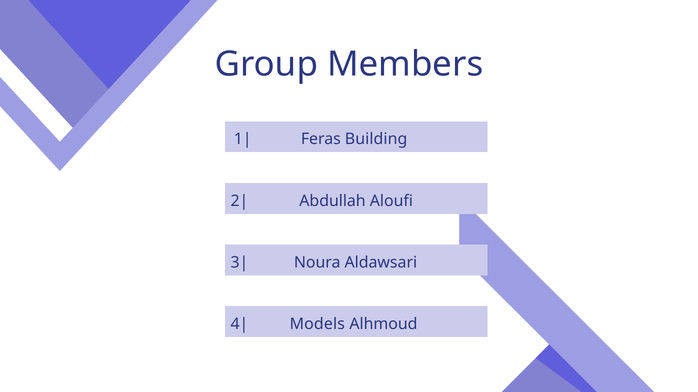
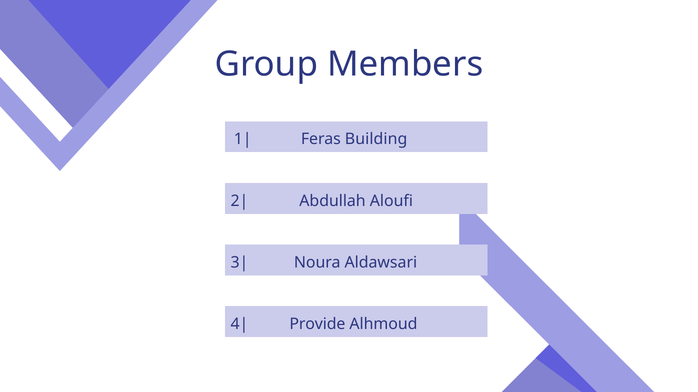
Models: Models -> Provide (317, 325)
